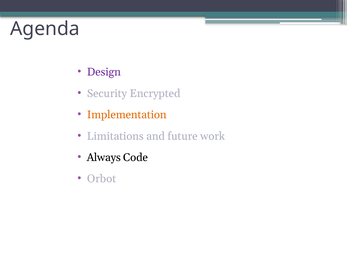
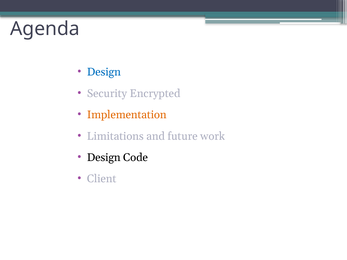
Design colour: purple -> blue (104, 72)
Always: Always -> Design (104, 158)
Orbot: Orbot -> Client (102, 179)
